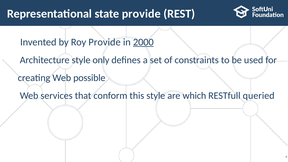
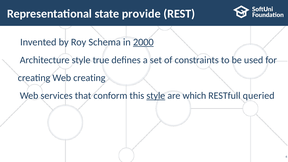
Roy Provide: Provide -> Schema (105, 42)
only: only -> true (101, 60)
Web possible: possible -> creating (89, 78)
style underline: none -> present (156, 96)
